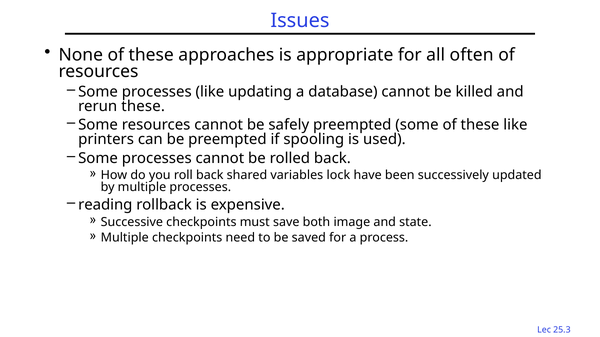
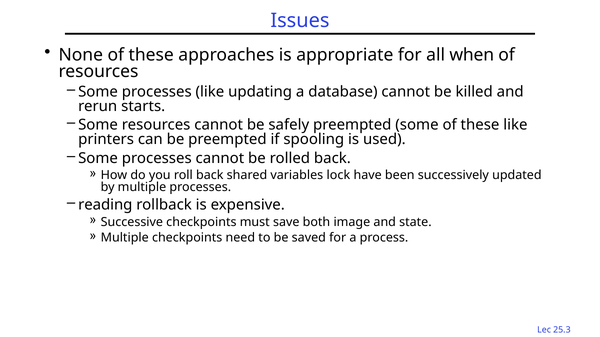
often: often -> when (472, 55)
rerun these: these -> starts (143, 106)
